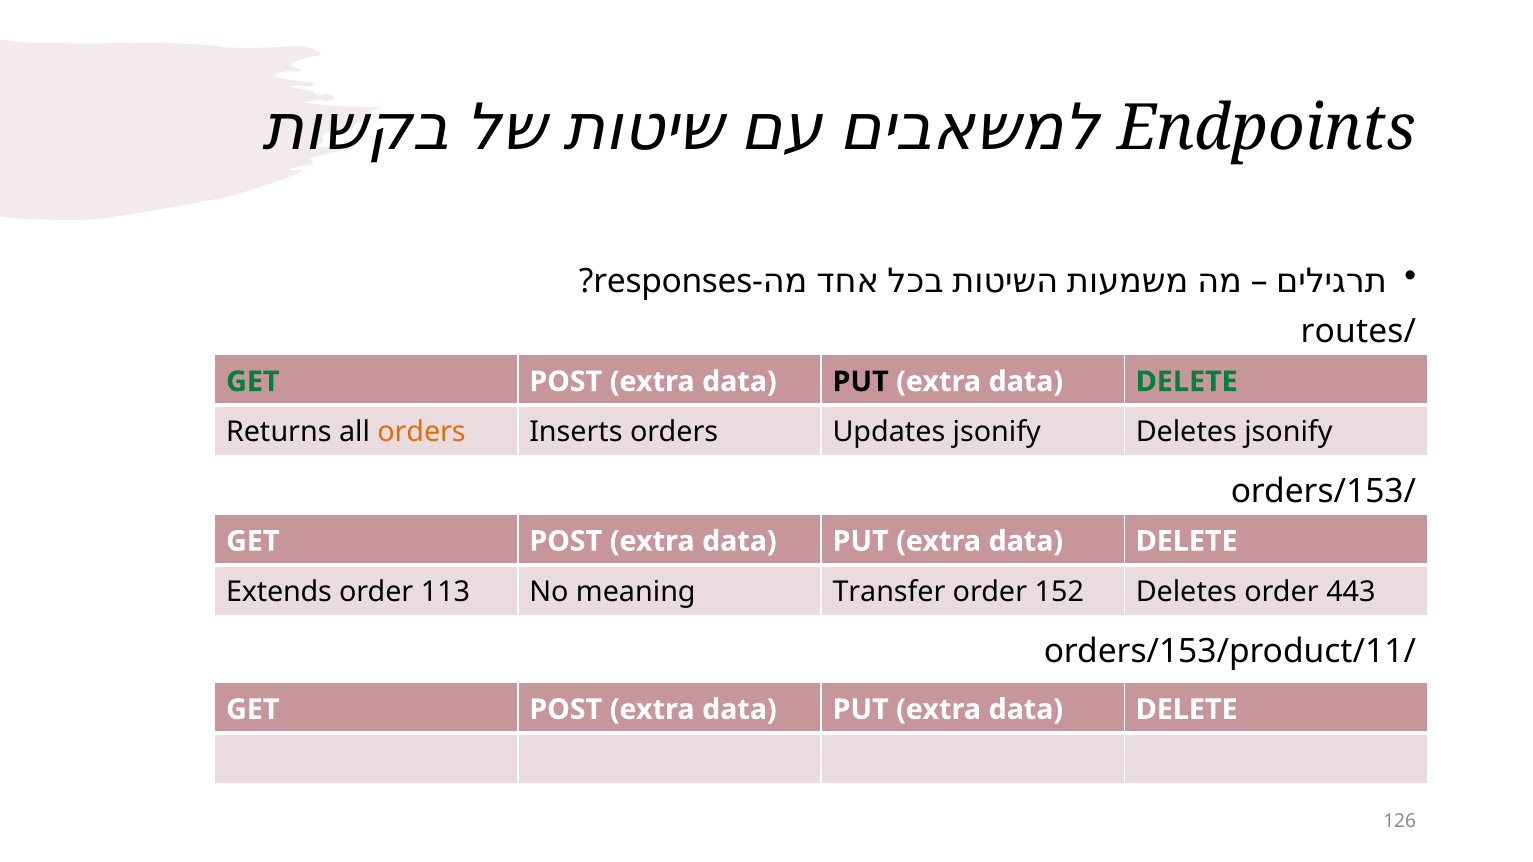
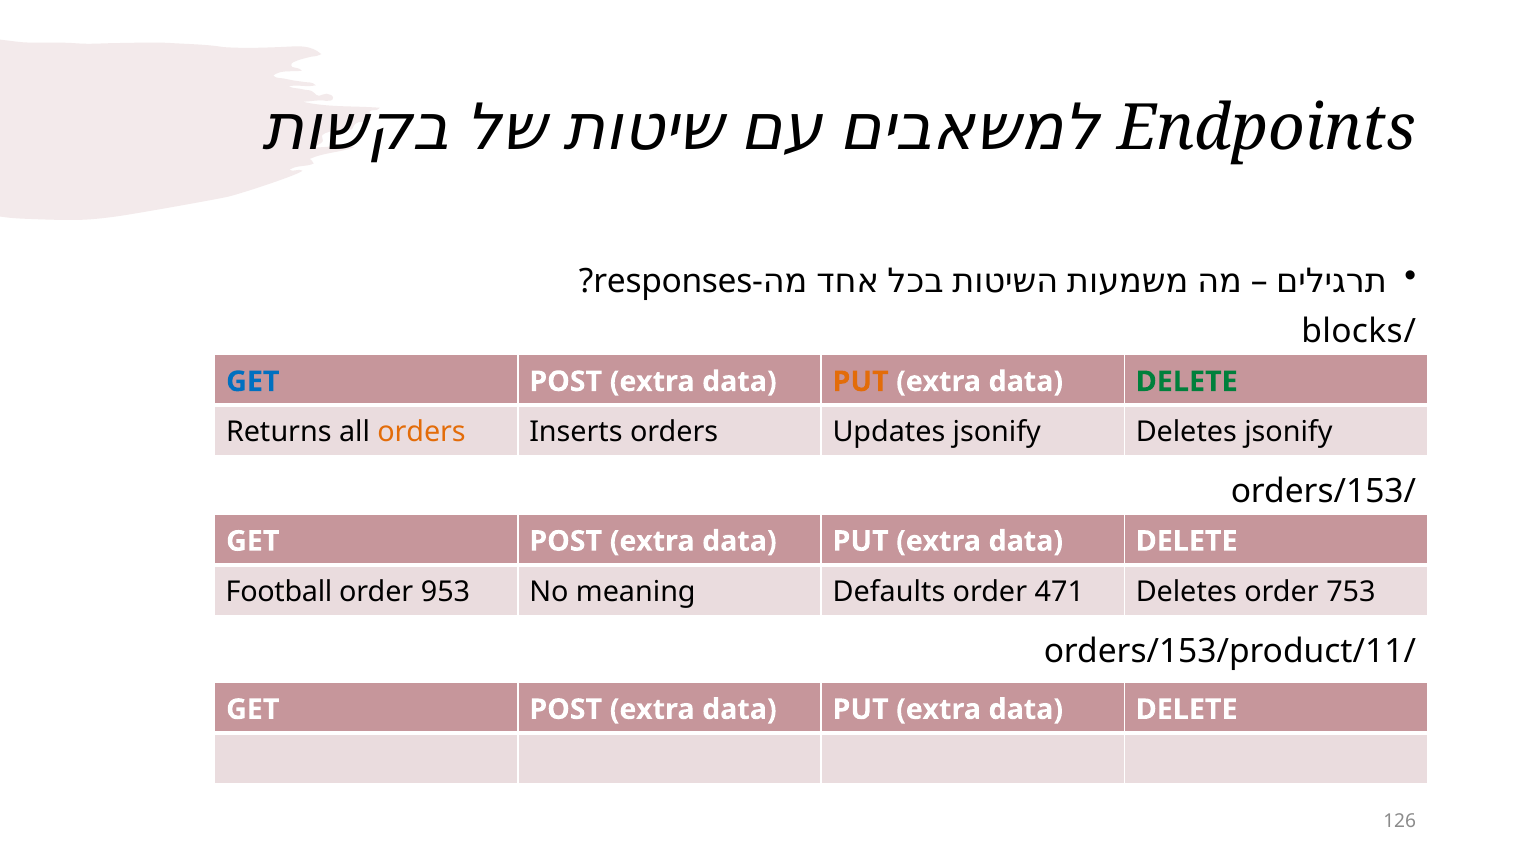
routes: routes -> blocks (1352, 332)
GET colour: green -> blue (253, 382)
PUT colour: black -> orange (861, 382)
Extends: Extends -> Football (279, 592)
113: 113 -> 953 (445, 592)
Transfer: Transfer -> Defaults (889, 592)
152: 152 -> 471 (1059, 592)
443: 443 -> 753 (1351, 592)
